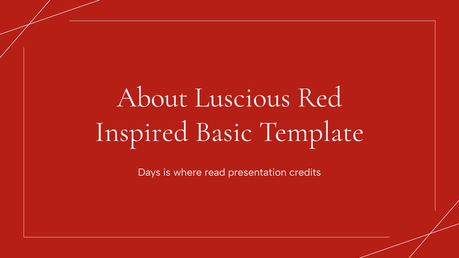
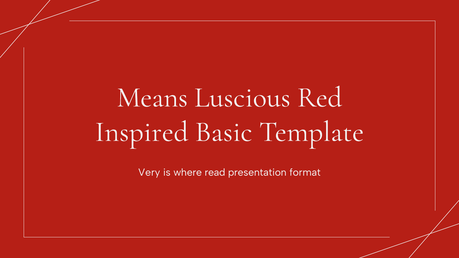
About: About -> Means (152, 97)
Days: Days -> Very (149, 173)
credits: credits -> format (305, 173)
